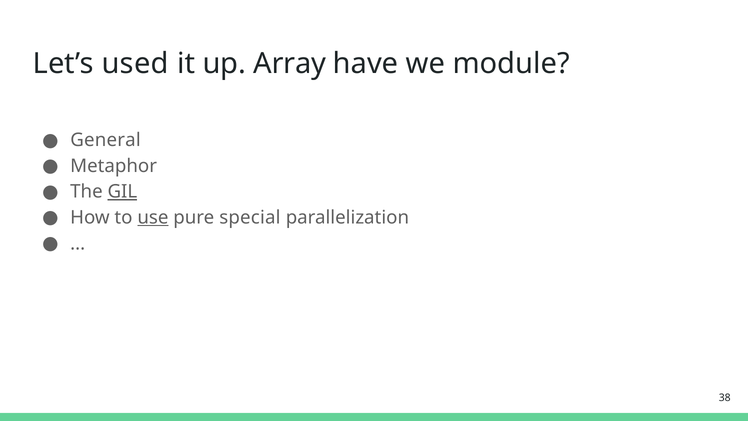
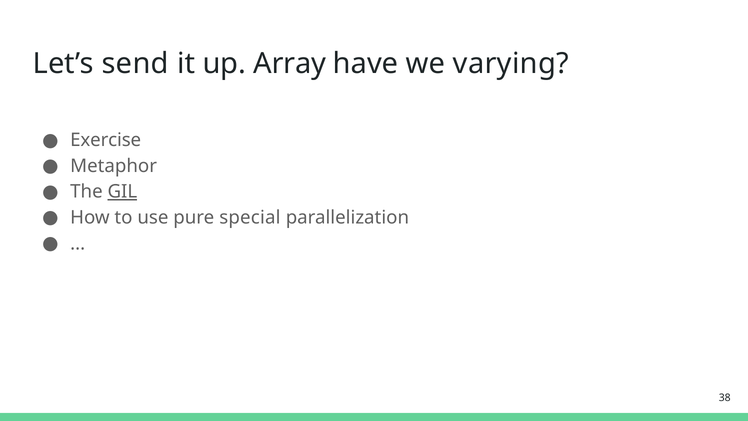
used: used -> send (135, 63)
module: module -> varying (511, 63)
General: General -> Exercise (106, 140)
use underline: present -> none (153, 217)
